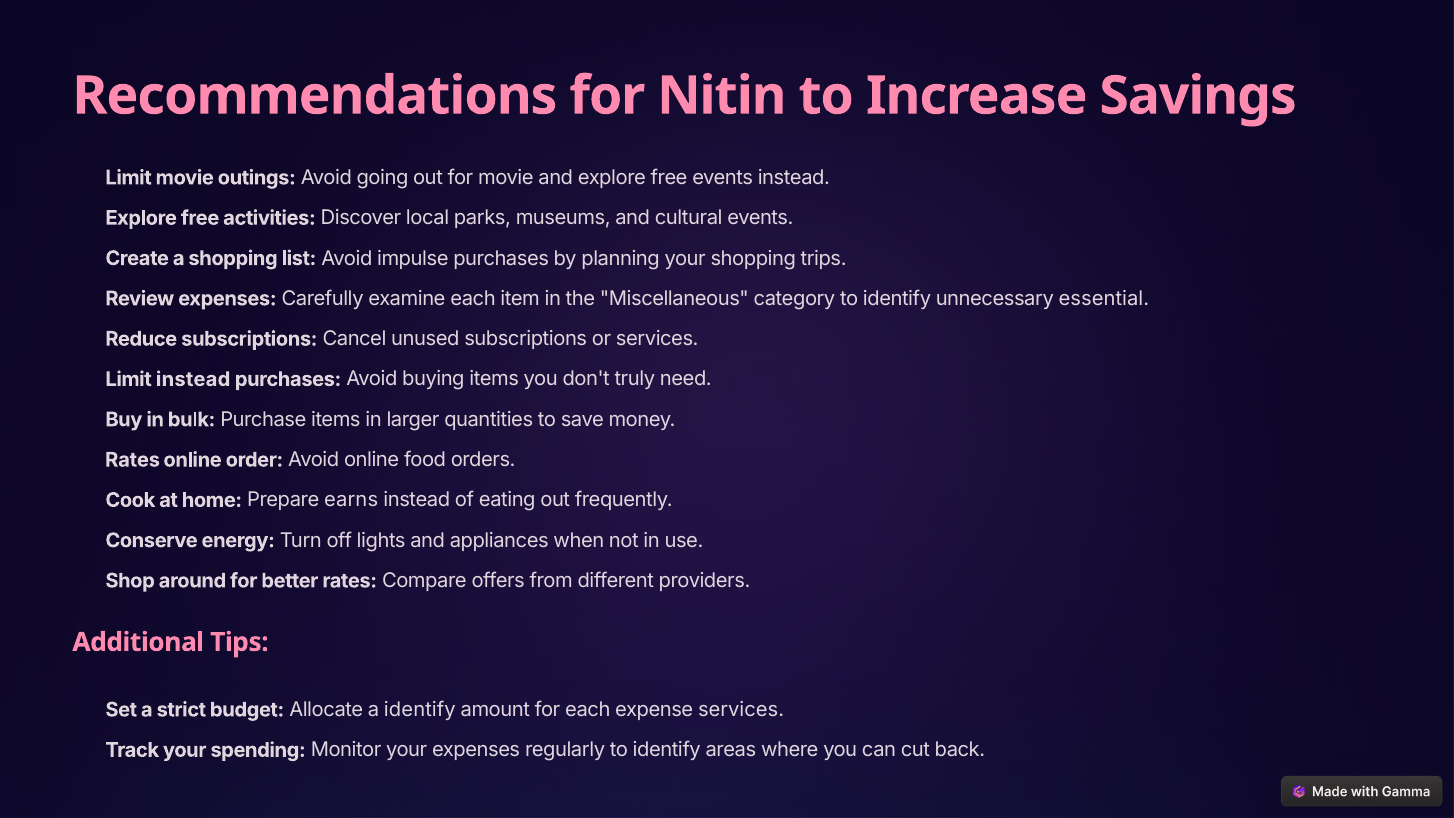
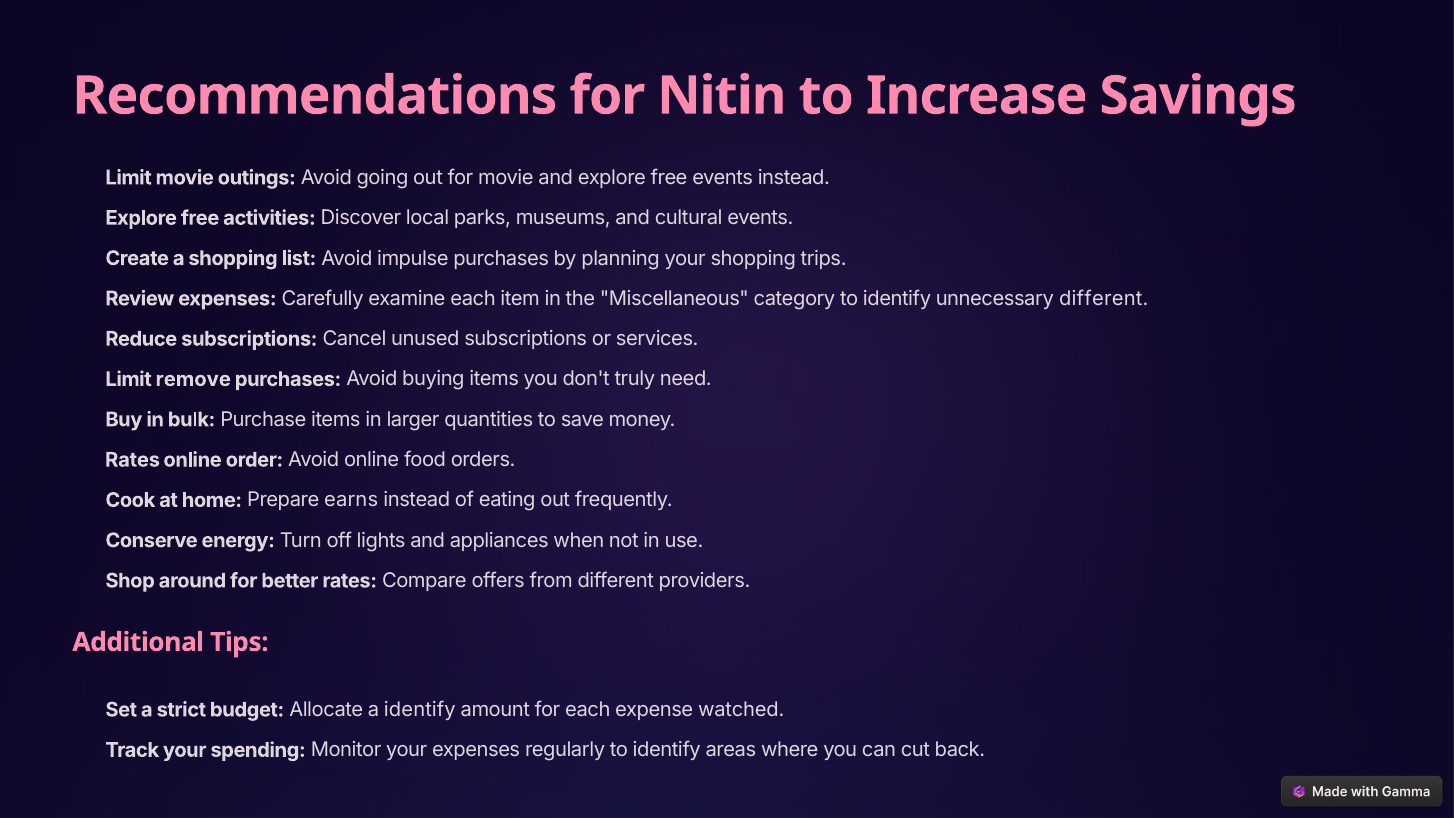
unnecessary essential: essential -> different (1104, 299)
Limit instead: instead -> remove (193, 379)
expense services: services -> watched (741, 710)
